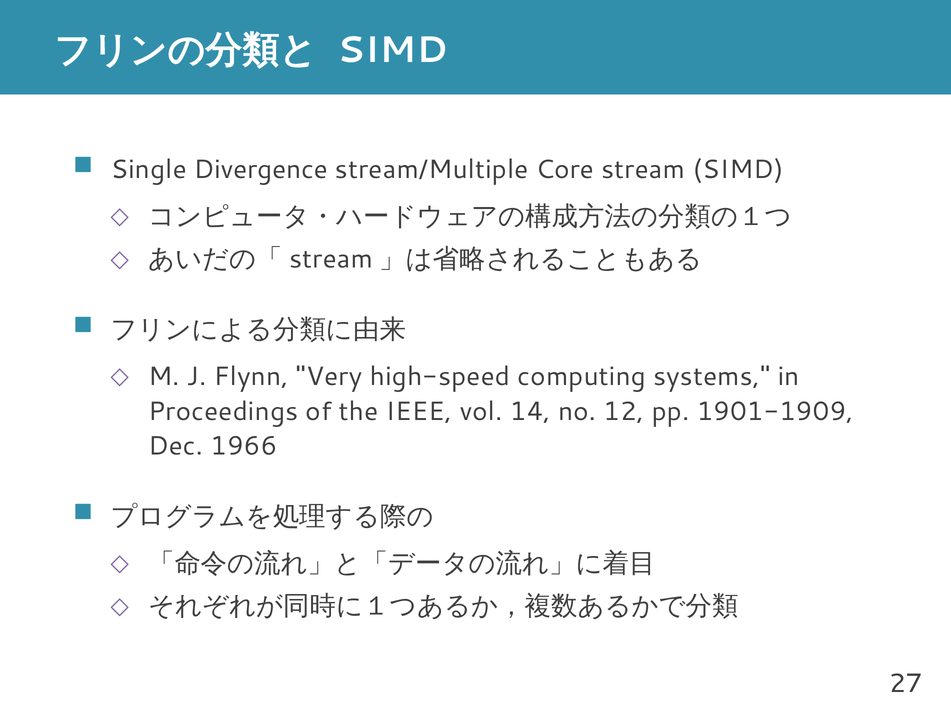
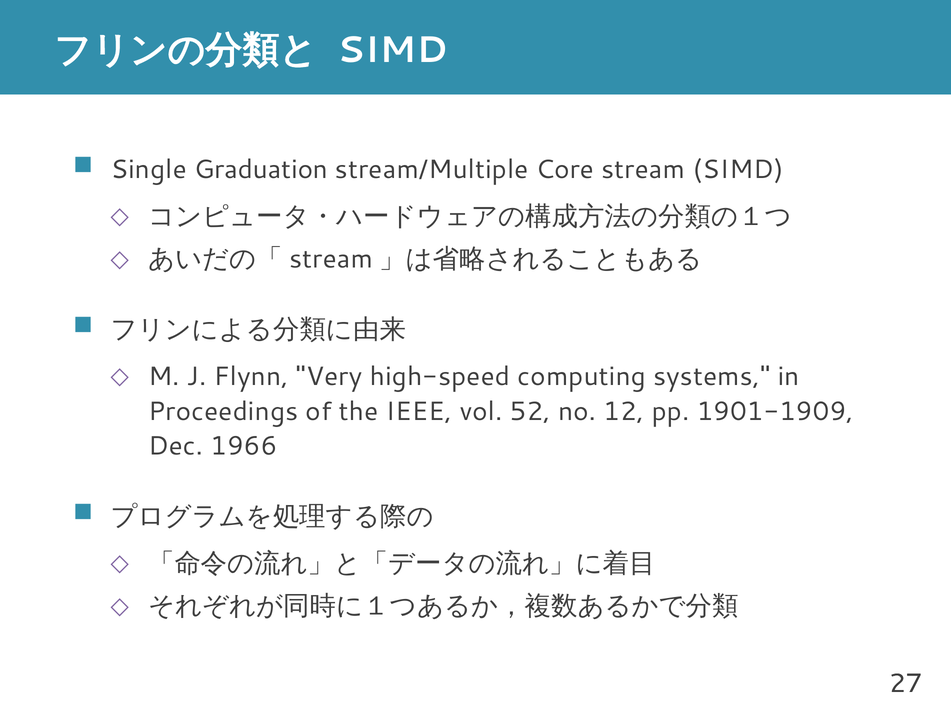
Divergence: Divergence -> Graduation (261, 170)
14: 14 -> 52 (530, 411)
